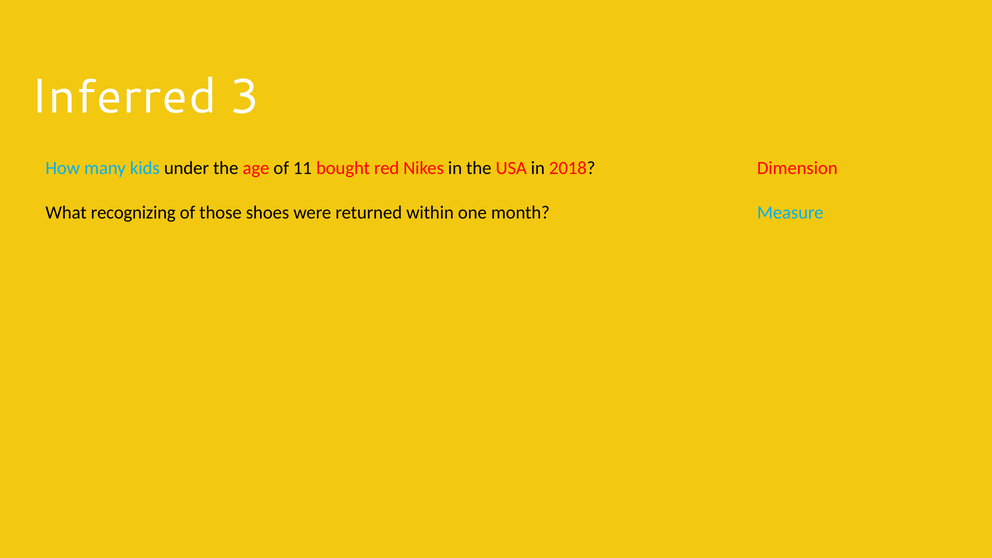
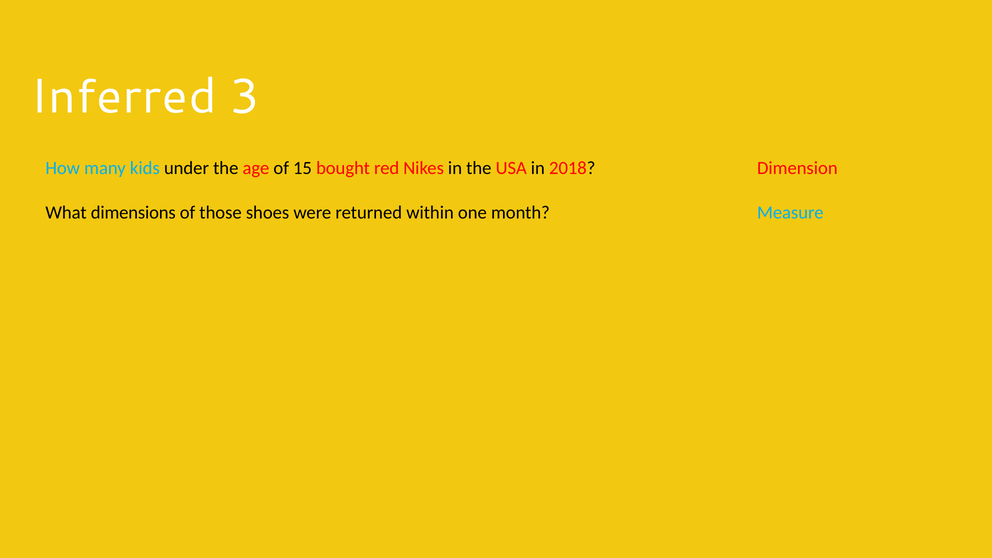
11: 11 -> 15 (302, 168)
recognizing: recognizing -> dimensions (133, 213)
